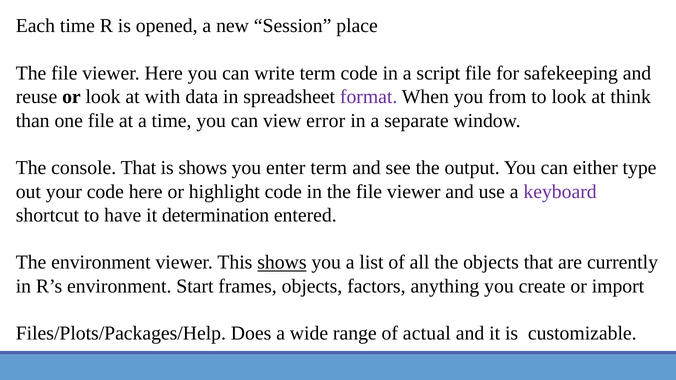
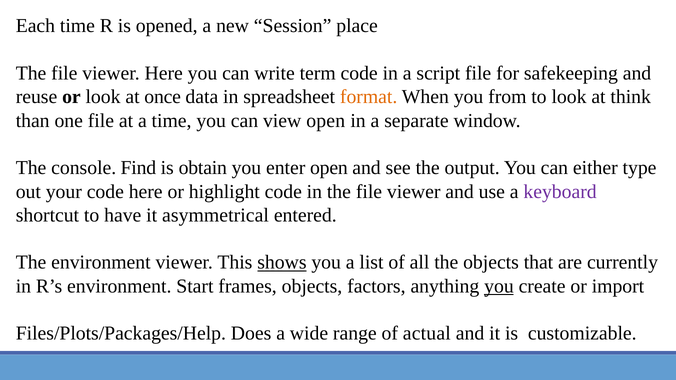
with: with -> once (163, 97)
format colour: purple -> orange (369, 97)
view error: error -> open (326, 121)
console That: That -> Find (138, 168)
is shows: shows -> obtain (203, 168)
enter term: term -> open (329, 168)
determination: determination -> asymmetrical (216, 215)
you underline: none -> present (499, 286)
